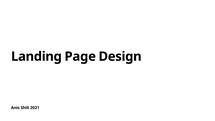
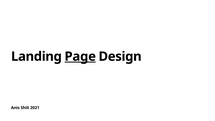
Page underline: none -> present (80, 56)
